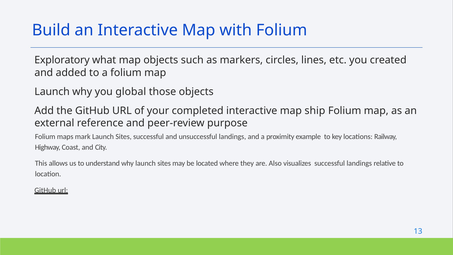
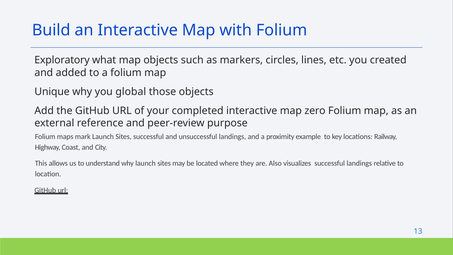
Launch: Launch -> Unique (52, 92)
ship: ship -> zero (315, 111)
